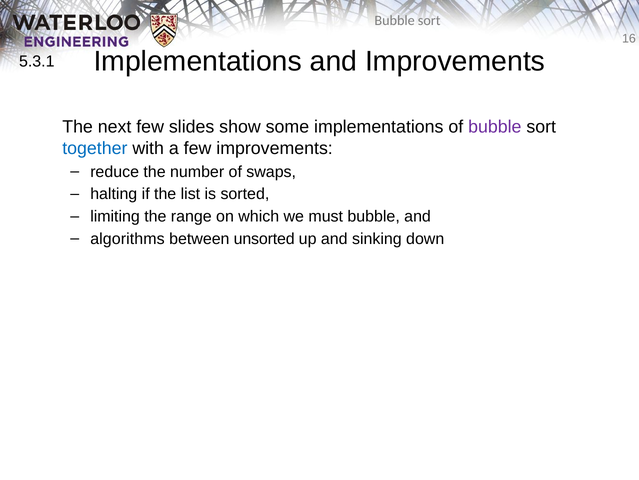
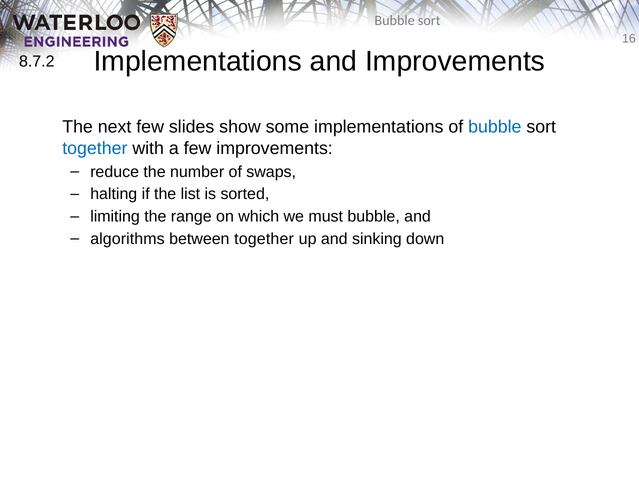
5.3.1: 5.3.1 -> 8.7.2 (37, 62)
bubble colour: purple -> blue (495, 127)
between unsorted: unsorted -> together (264, 239)
